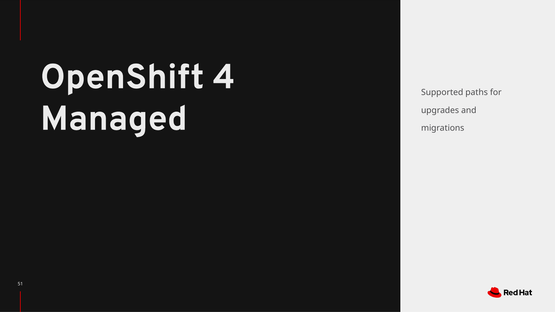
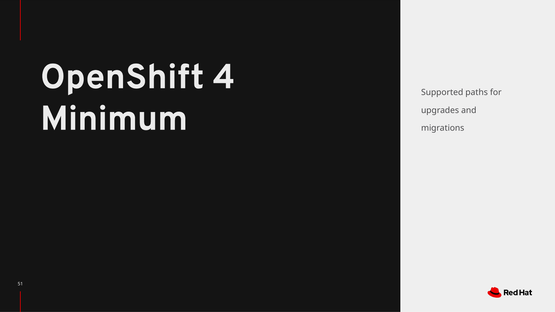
Managed: Managed -> Minimum (114, 118)
